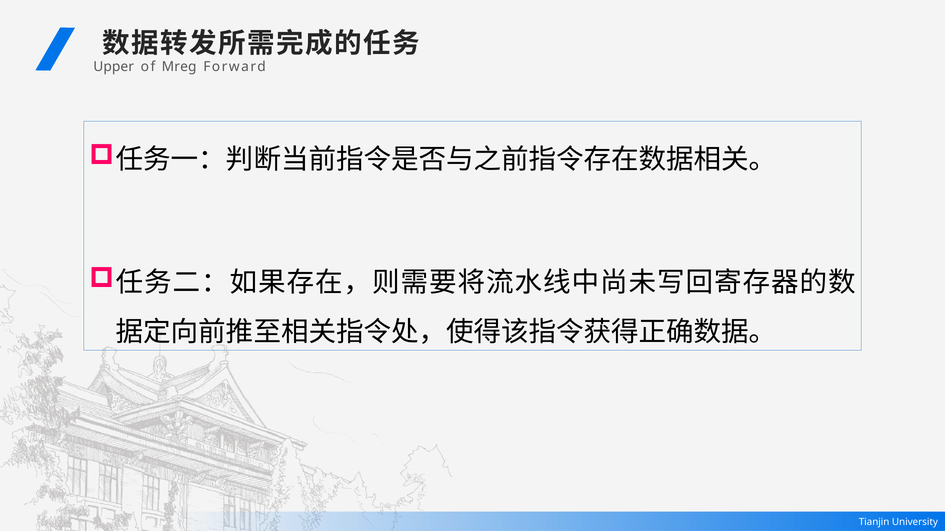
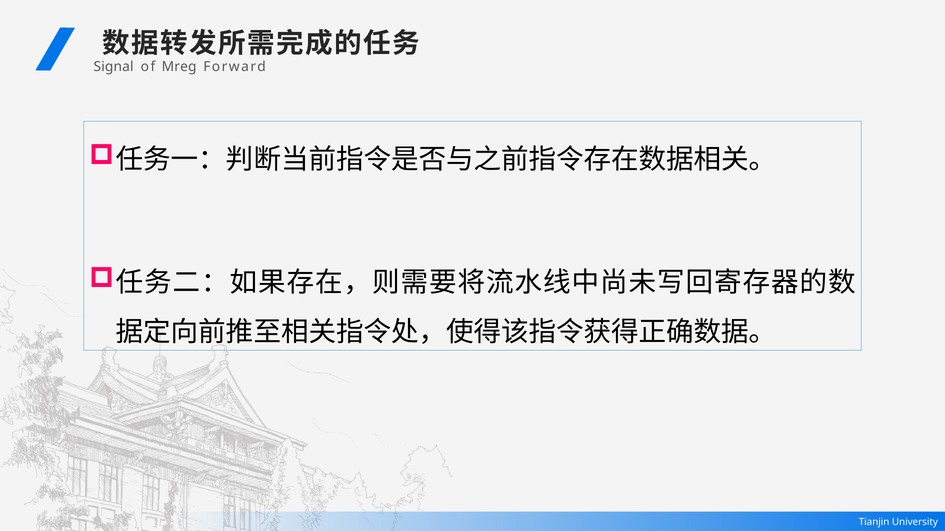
Upper: Upper -> Signal (114, 67)
